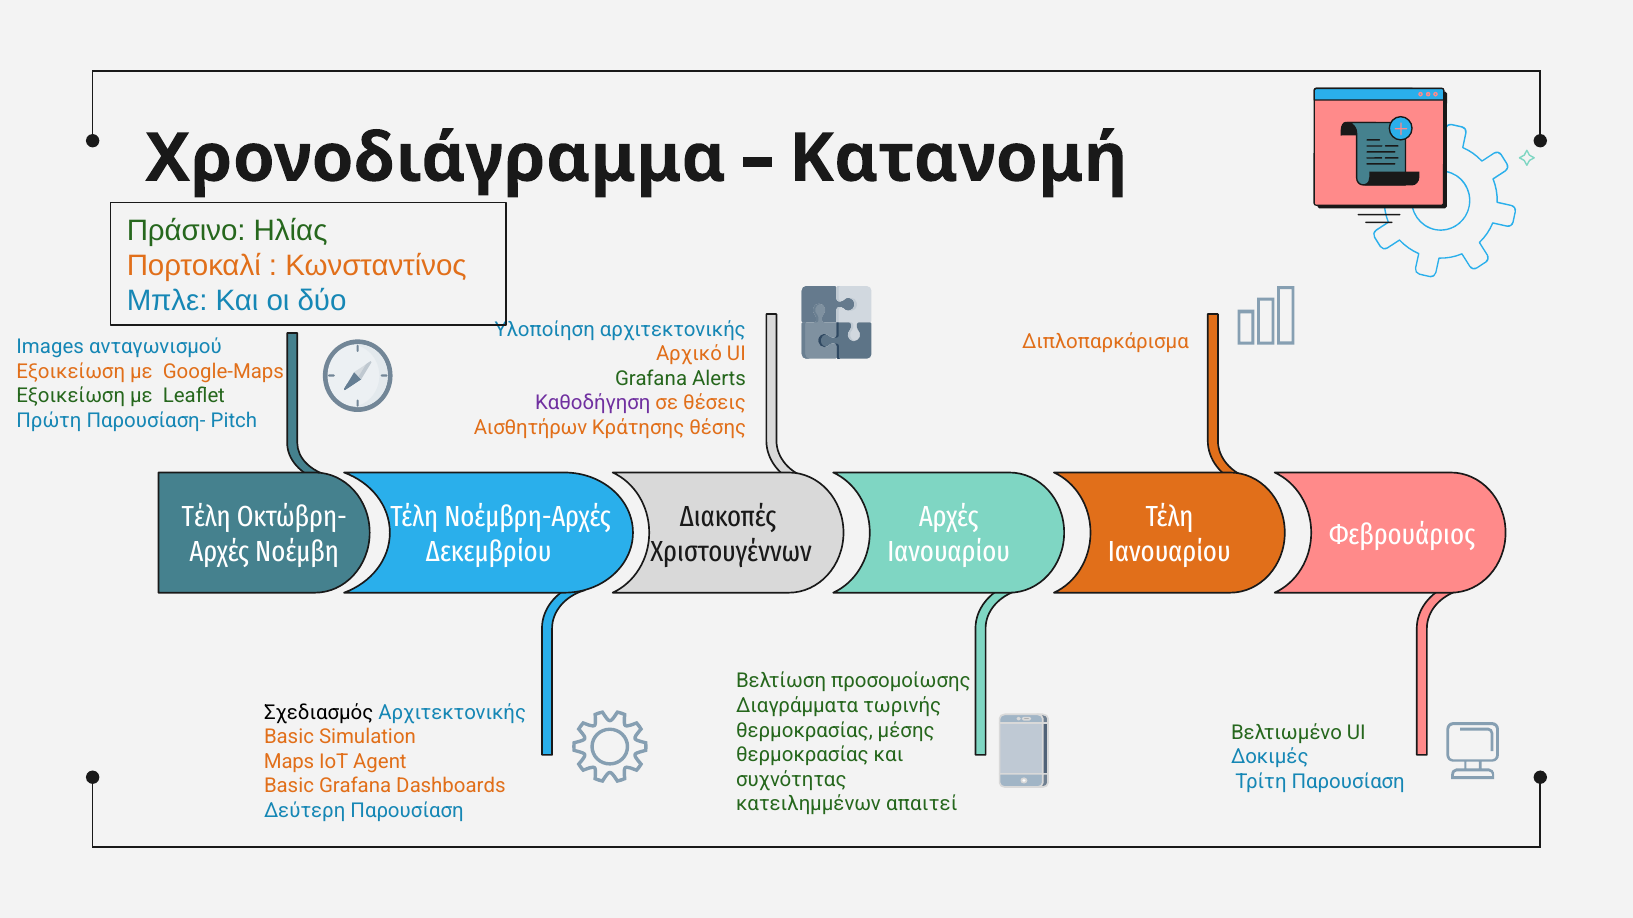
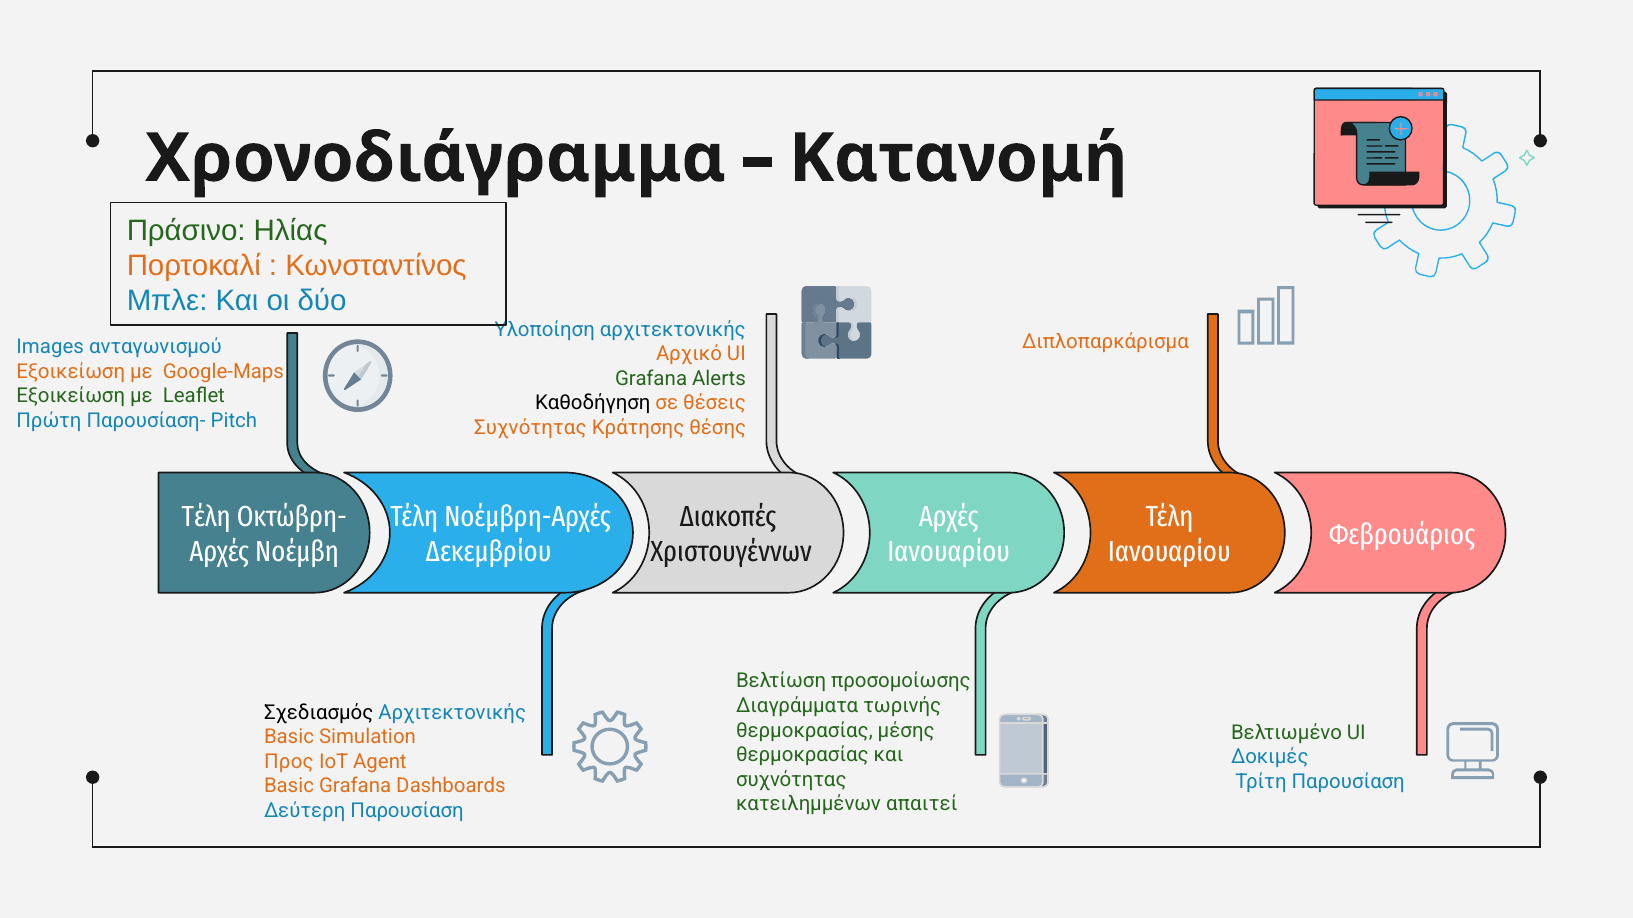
Καθοδήγηση colour: purple -> black (593, 403)
Αισθητήρων: Αισθητήρων -> Συχνότητας (530, 428)
Maps: Maps -> Προς (289, 762)
